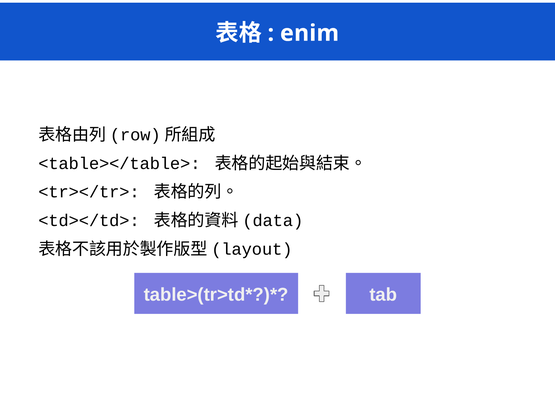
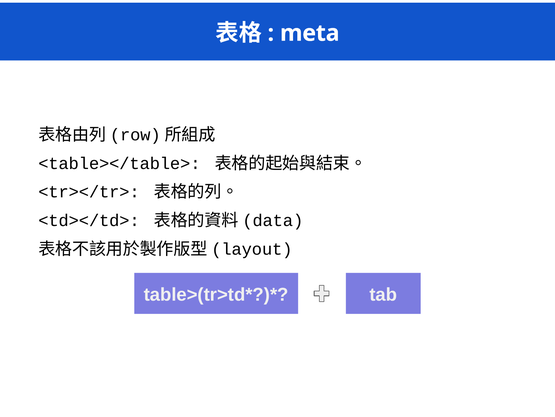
enim: enim -> meta (310, 33)
